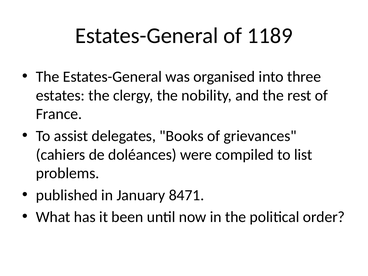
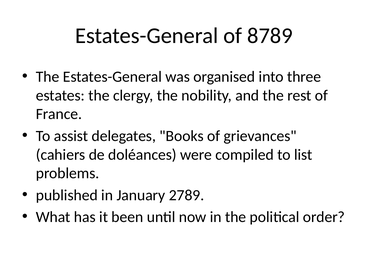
1189: 1189 -> 8789 (270, 36)
8471: 8471 -> 2789 (186, 195)
